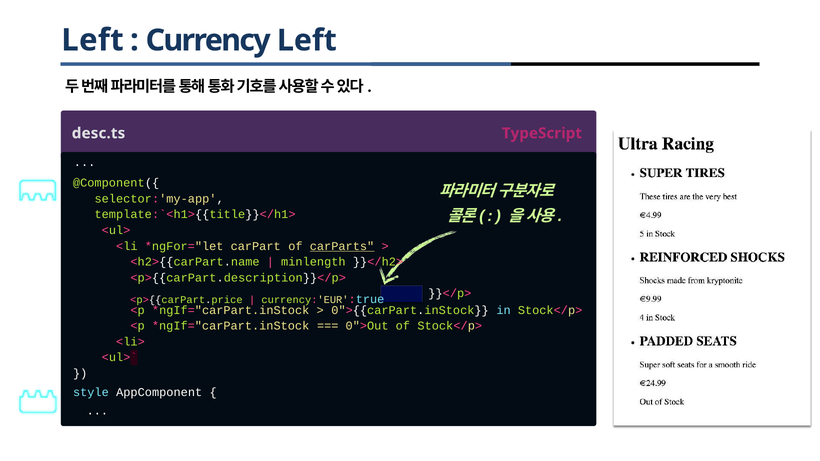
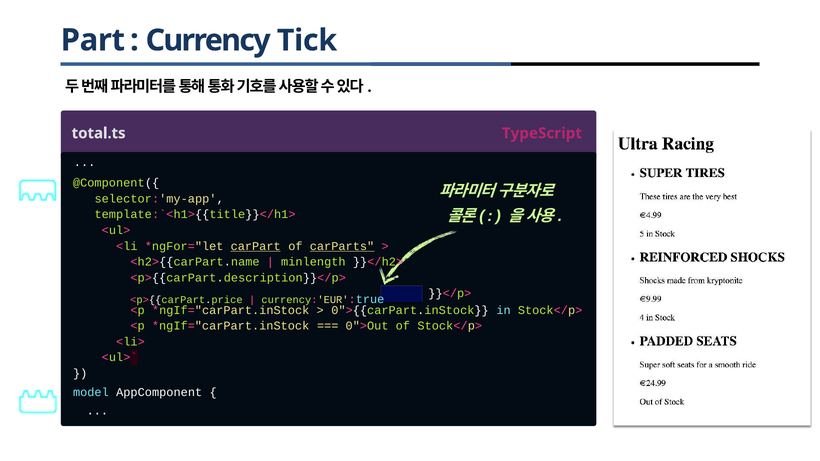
Left: Left -> Part (93, 40)
Currency Left: Left -> Tick (307, 40)
desc.ts: desc.ts -> total.ts (99, 133)
carPart underline: none -> present (256, 246)
style: style -> model (91, 392)
